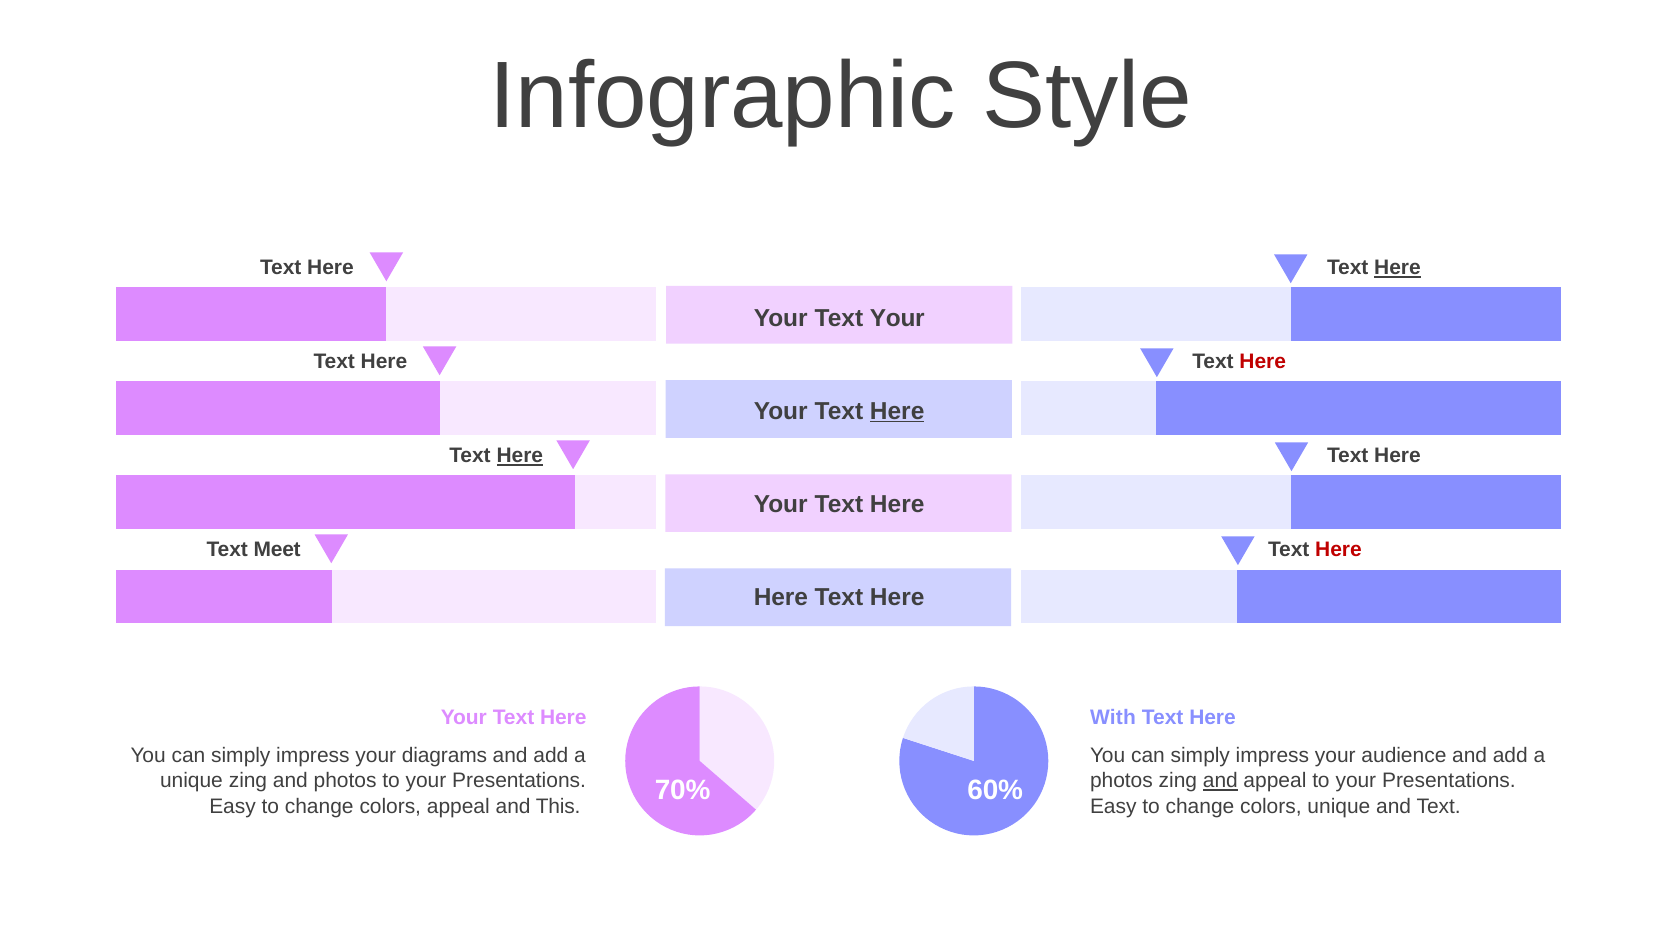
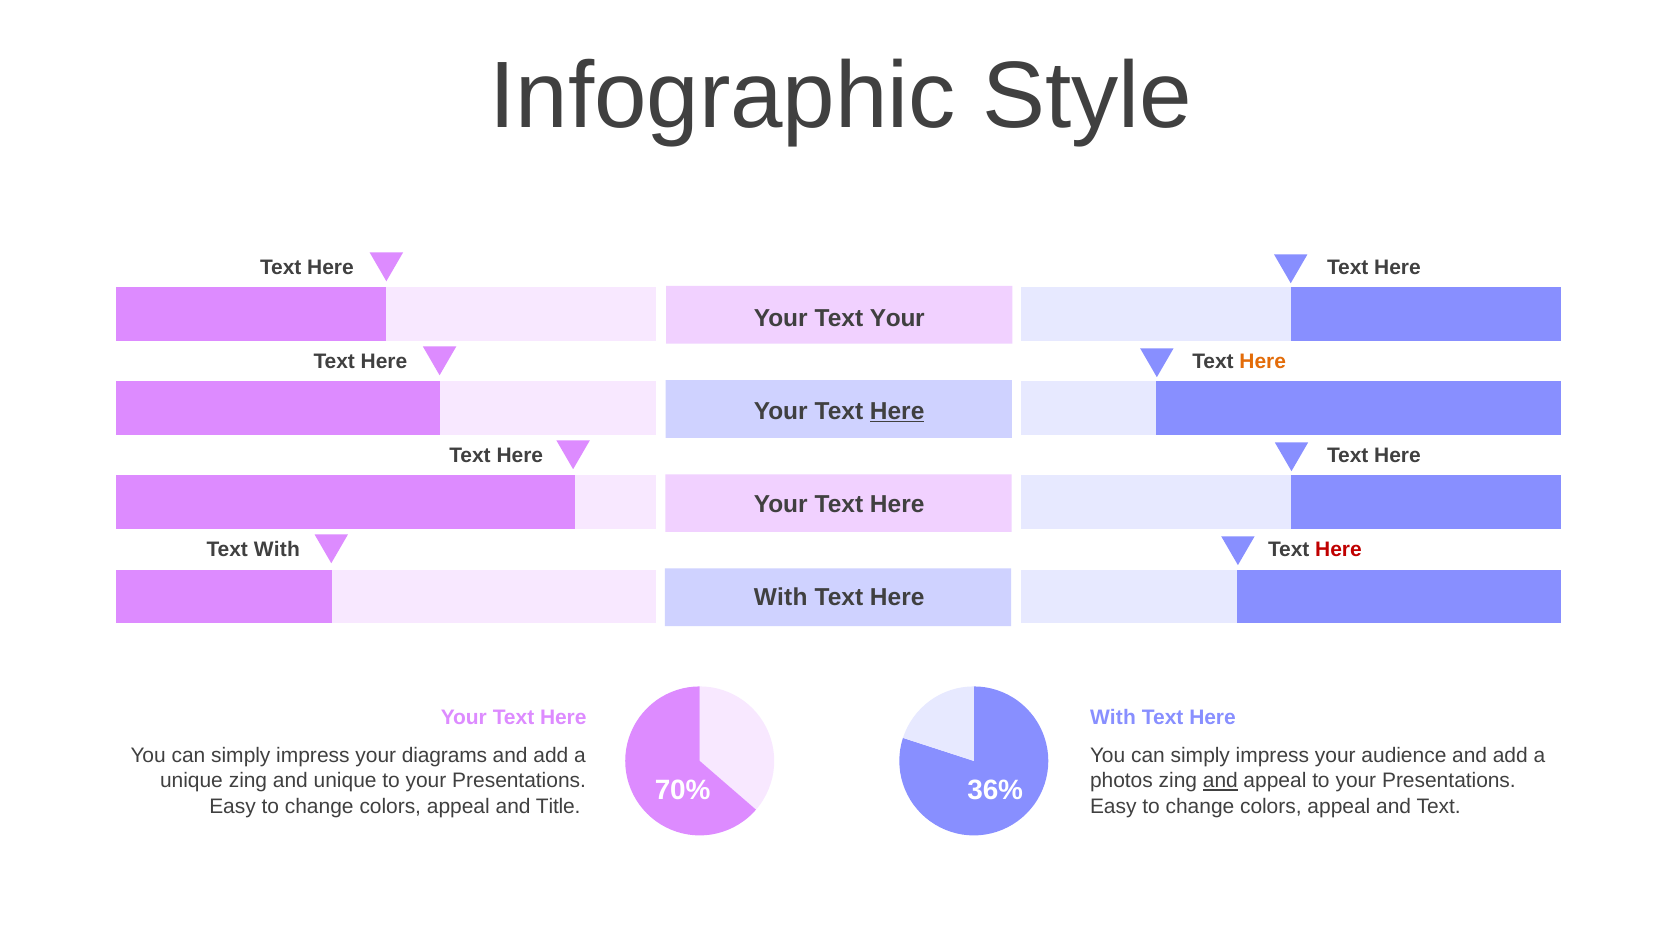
Here underline: present -> none (1397, 268)
Here colour: red -> orange (1263, 362)
Here underline: present -> none (520, 456)
Meet: Meet -> With (277, 550)
Here: Here -> With (781, 597)
and photos: photos -> unique (345, 781)
60%: 60% -> 36% (995, 790)
This: This -> Title (558, 806)
unique: unique -> appeal (1339, 806)
